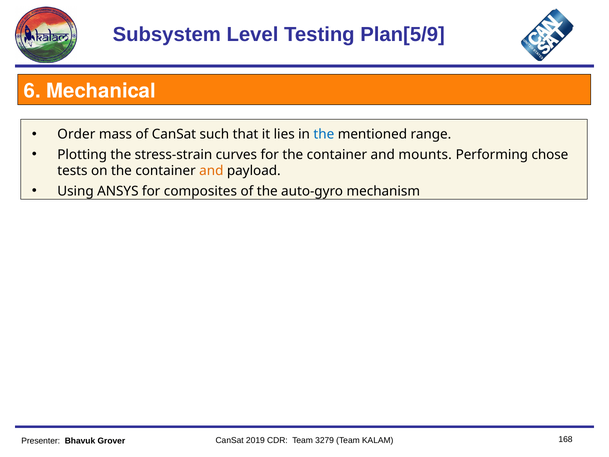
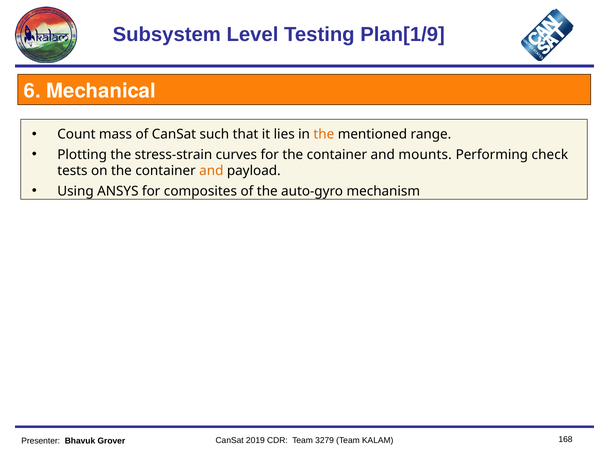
Plan[5/9: Plan[5/9 -> Plan[1/9 (403, 34)
Order: Order -> Count (76, 134)
the colour: blue -> orange (324, 134)
chose: chose -> check (550, 155)
